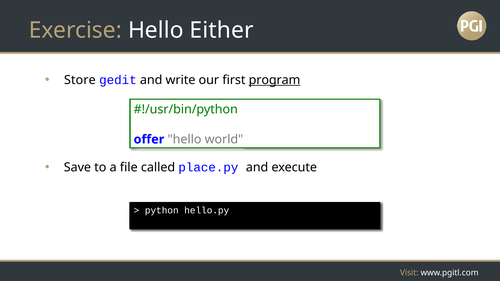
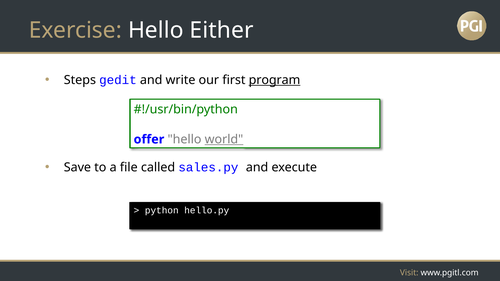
Store: Store -> Steps (80, 80)
world underline: none -> present (224, 139)
place.py: place.py -> sales.py (208, 168)
